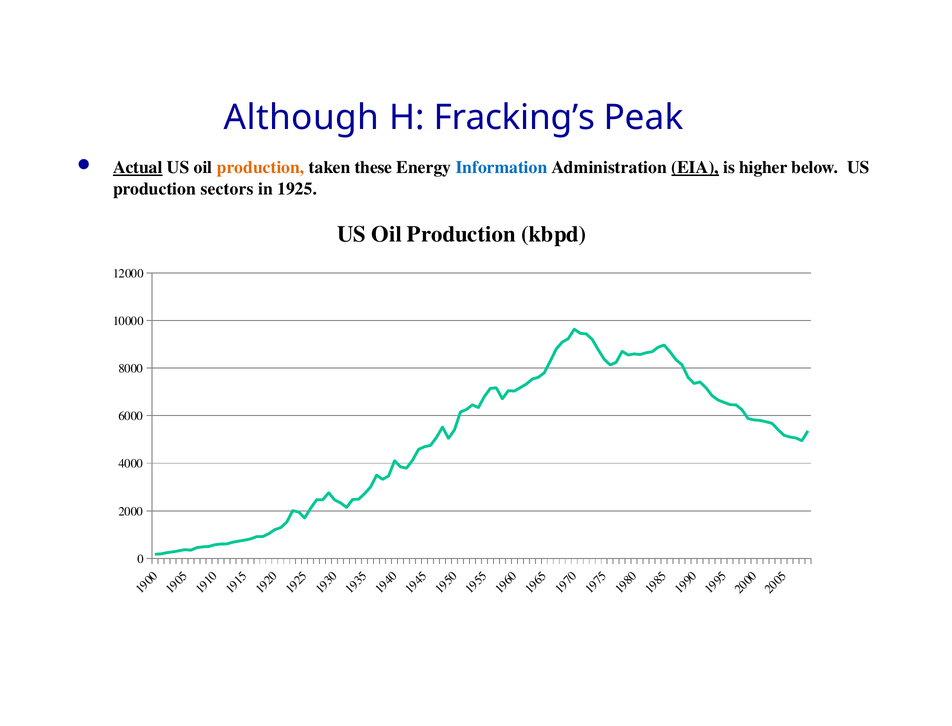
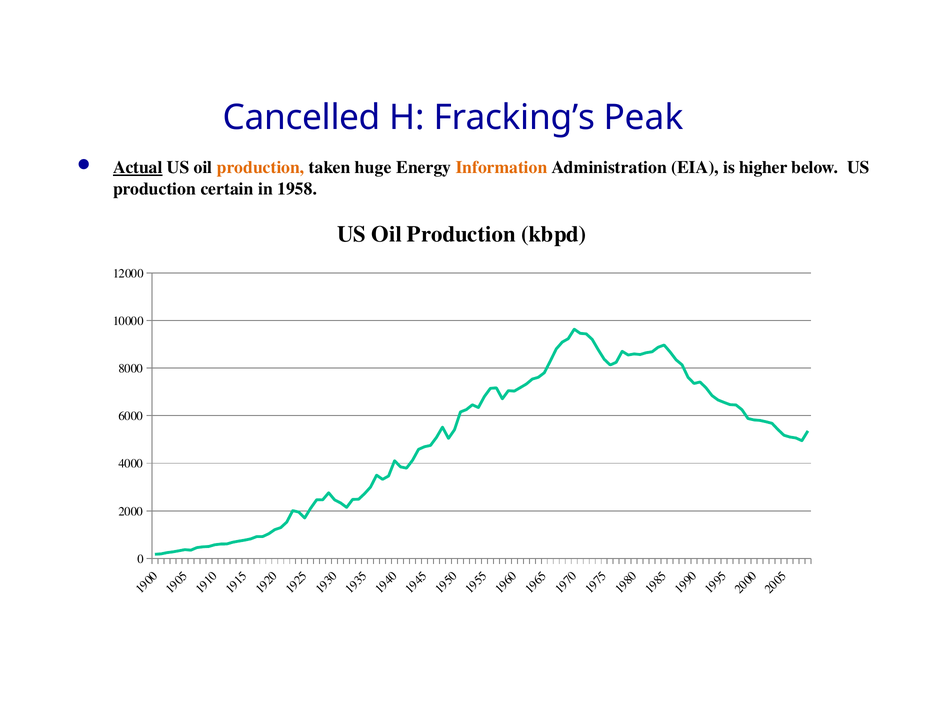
Although: Although -> Cancelled (302, 117)
these: these -> huge (373, 167)
Information colour: blue -> orange (501, 167)
EIA underline: present -> none (695, 167)
sectors: sectors -> certain (227, 189)
1925: 1925 -> 1958 (297, 189)
